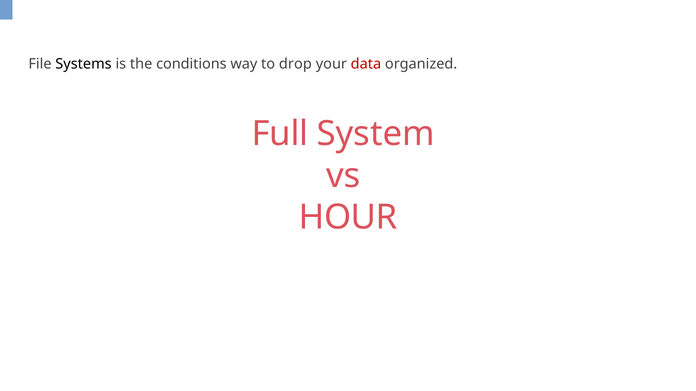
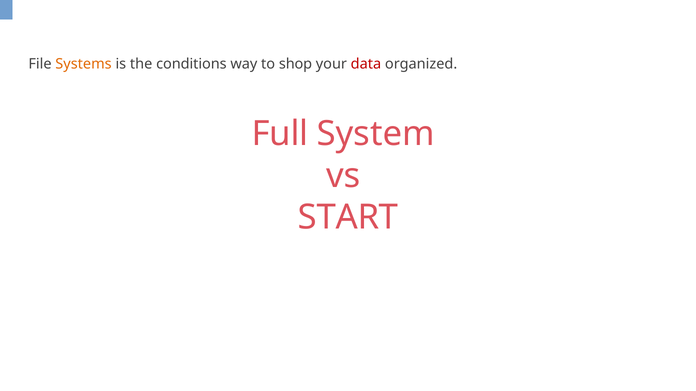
Systems colour: black -> orange (84, 64)
drop: drop -> shop (296, 64)
HOUR: HOUR -> START (348, 218)
